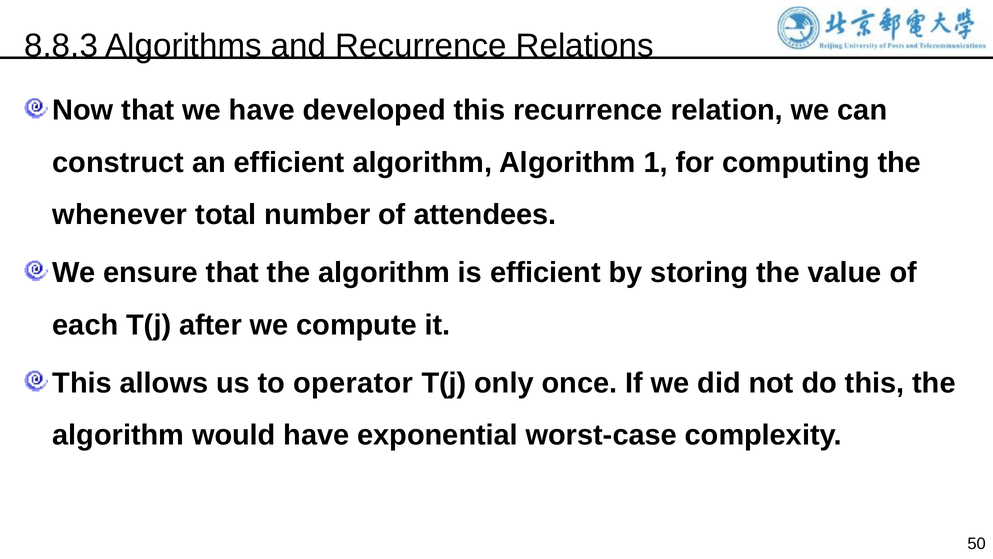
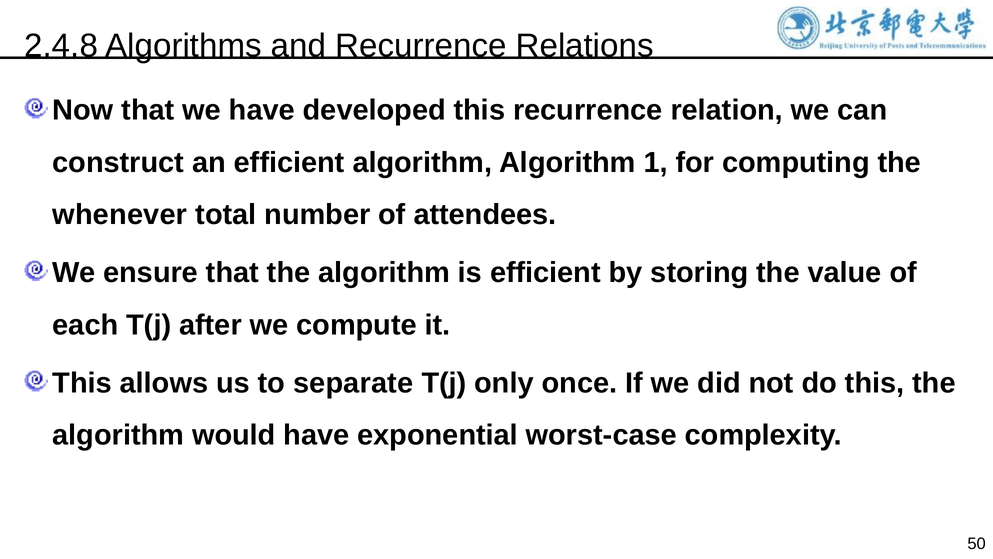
8.8.3: 8.8.3 -> 2.4.8 (61, 46)
operator: operator -> separate (353, 383)
